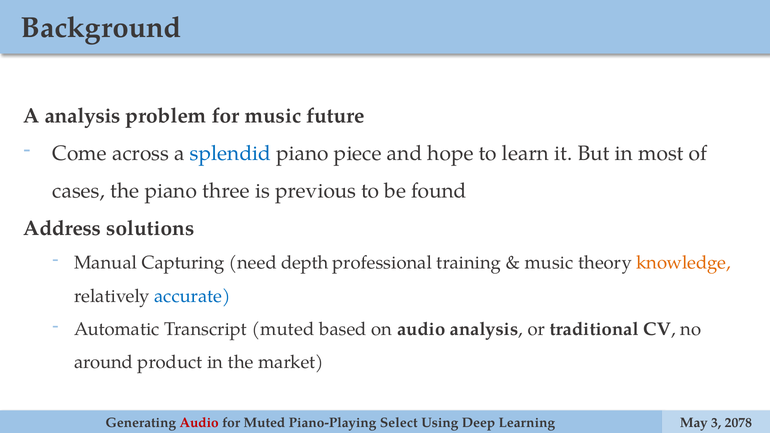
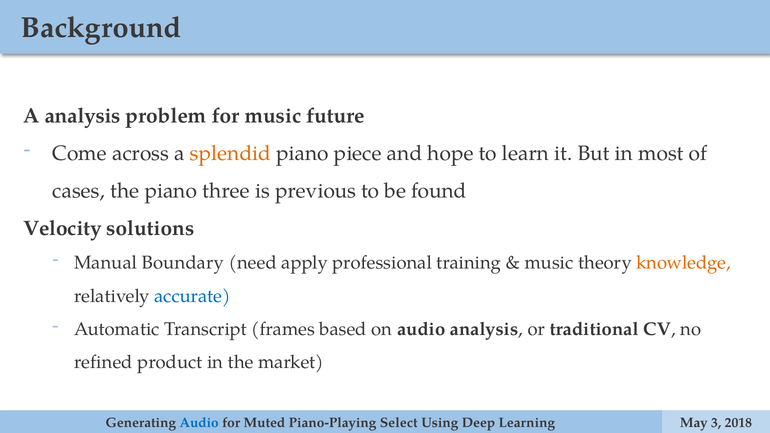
splendid colour: blue -> orange (230, 153)
Address: Address -> Velocity (62, 228)
Capturing: Capturing -> Boundary (183, 263)
depth: depth -> apply (305, 263)
Transcript muted: muted -> frames (283, 329)
around: around -> refined (103, 362)
Audio colour: red -> blue (199, 423)
2078: 2078 -> 2018 (738, 423)
